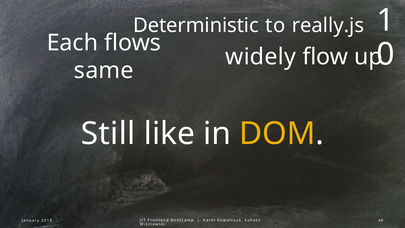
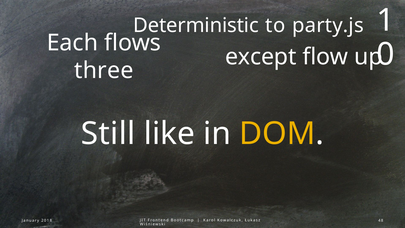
really.js: really.js -> party.js (328, 26)
widely: widely -> except (261, 57)
same: same -> three (104, 71)
